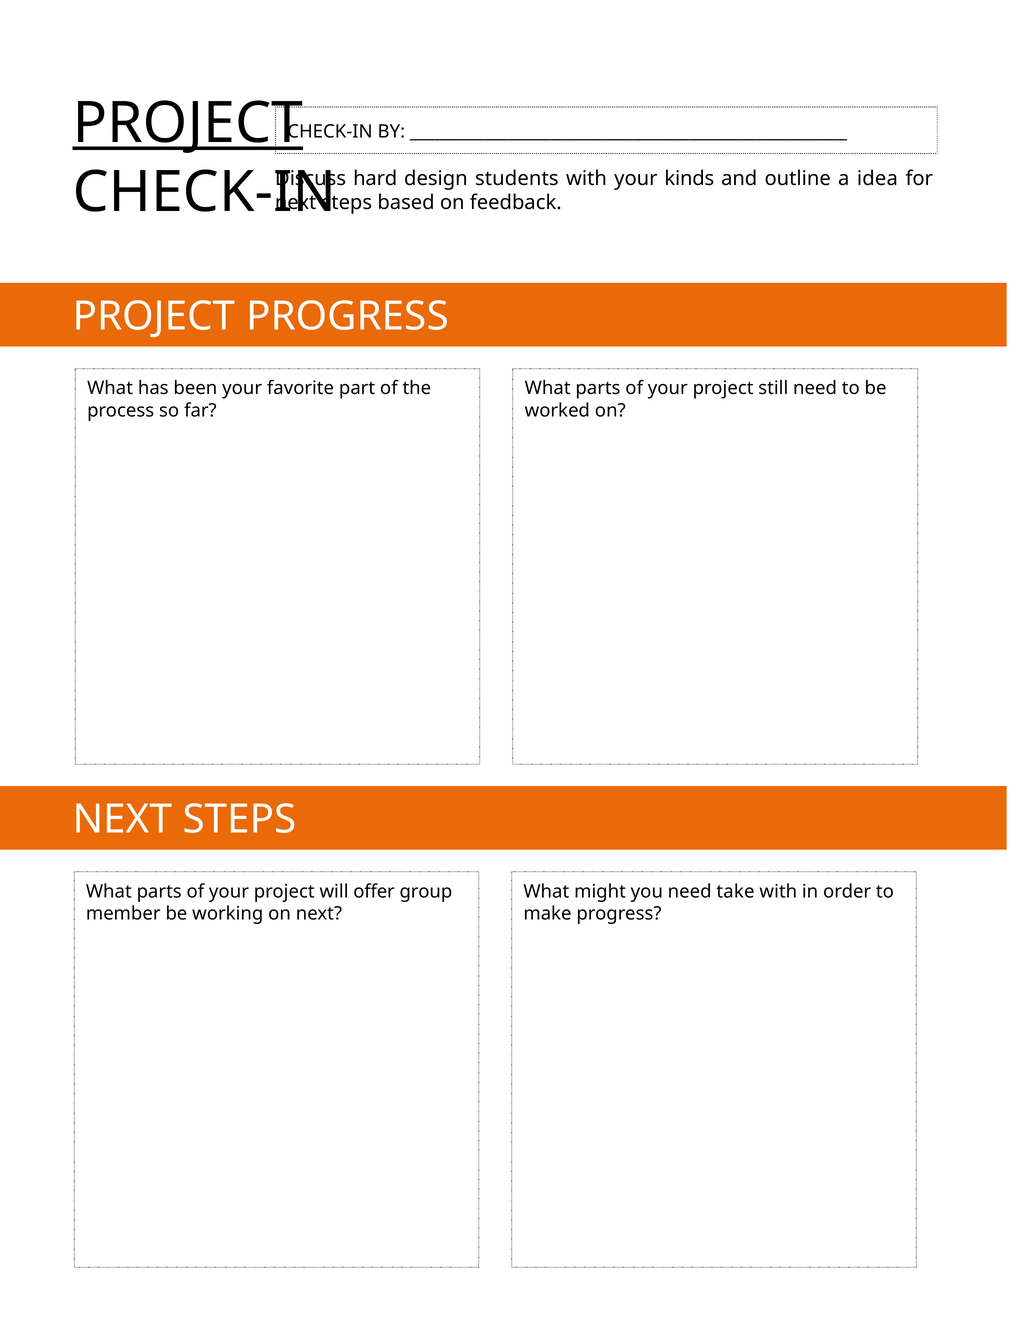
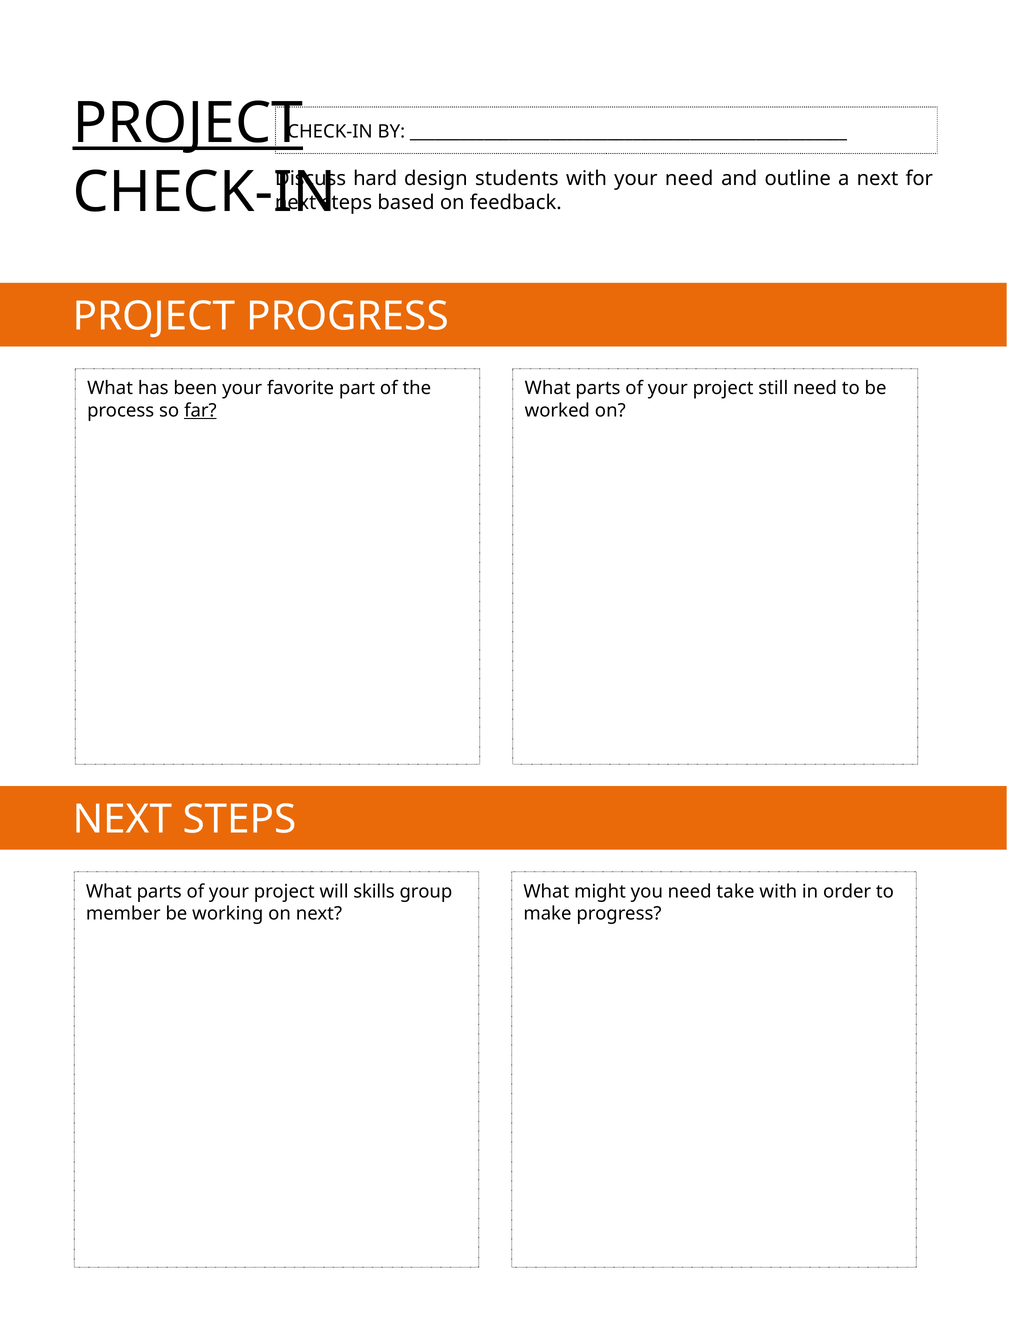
your kinds: kinds -> need (689, 178)
a idea: idea -> next (878, 178)
far underline: none -> present (200, 410)
offer: offer -> skills (374, 891)
